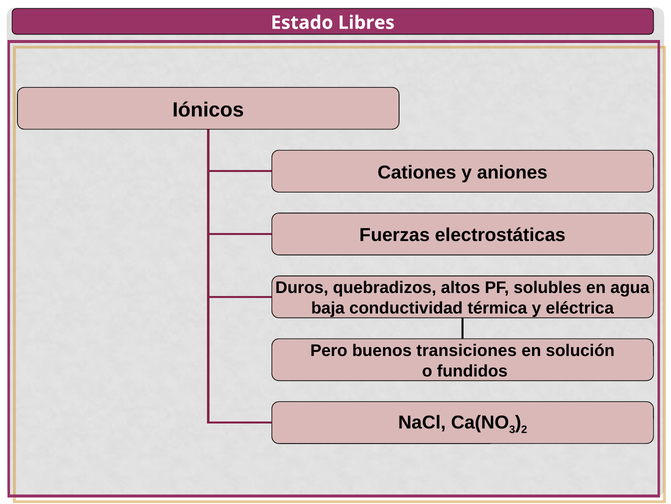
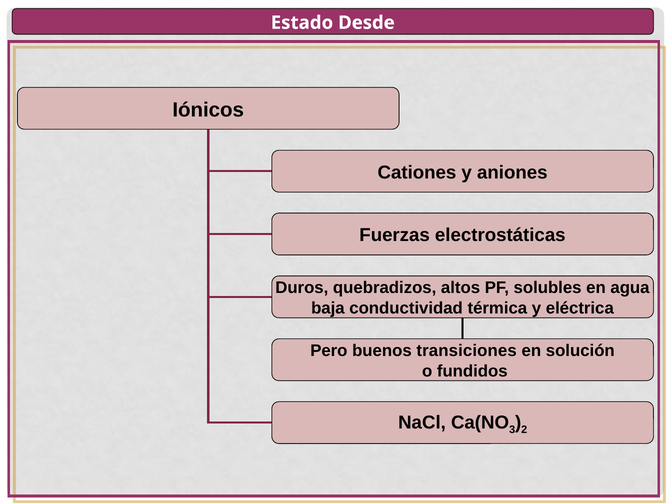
Libres: Libres -> Desde (366, 23)
